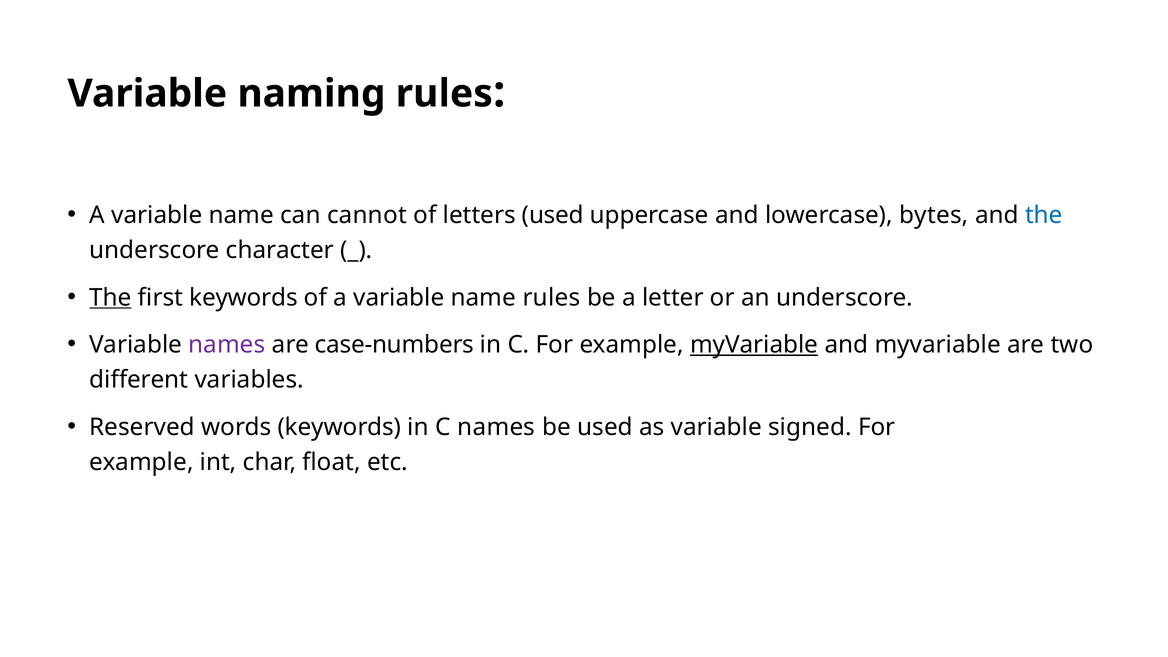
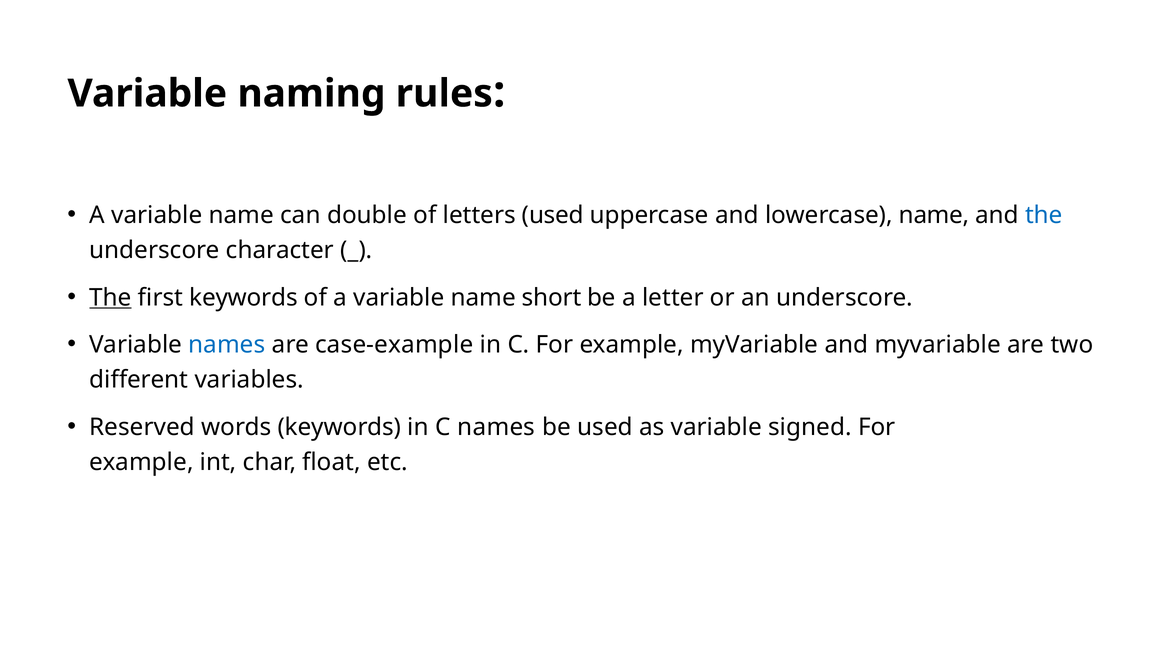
cannot: cannot -> double (367, 215)
lowercase bytes: bytes -> name (934, 215)
name rules: rules -> short (552, 298)
names colour: purple -> blue (227, 345)
case-numbers: case-numbers -> case-example (394, 345)
myVariable underline: present -> none (754, 345)
